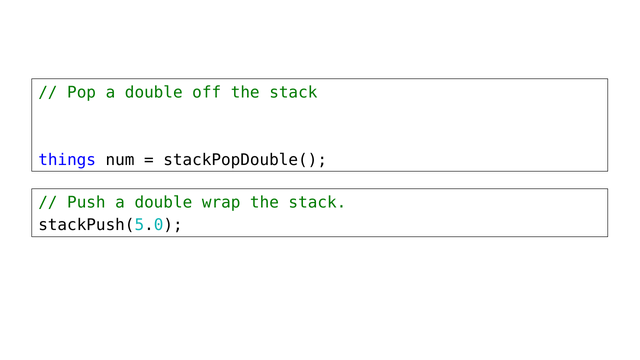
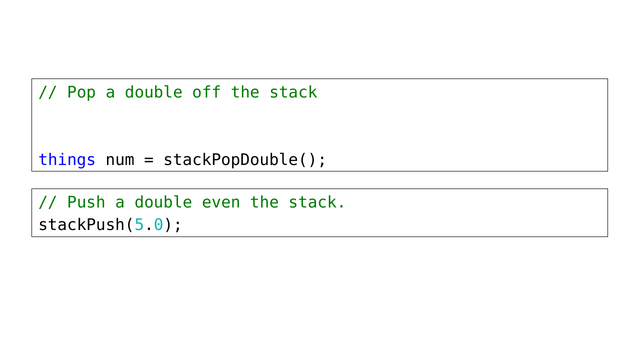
wrap: wrap -> even (221, 203)
